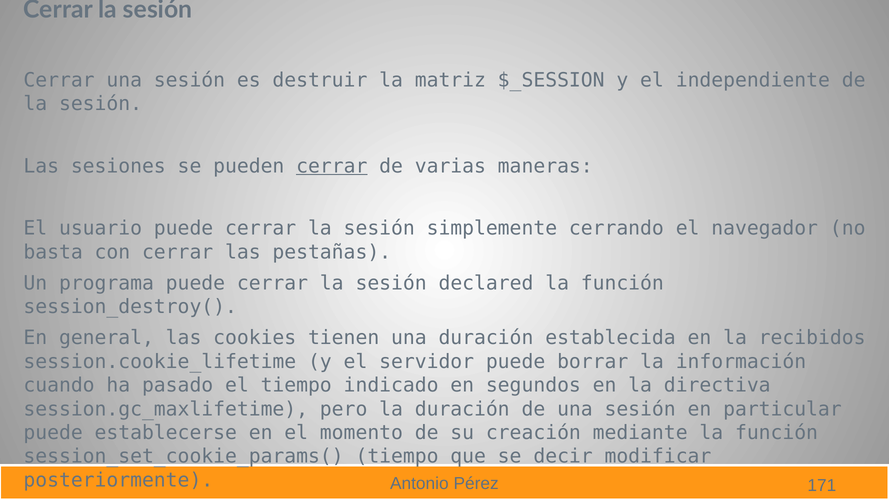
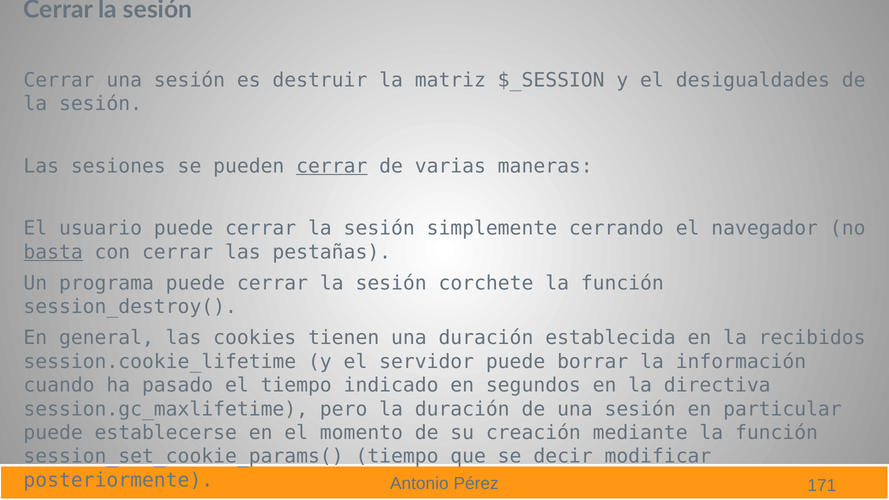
independiente: independiente -> desigualdades (753, 80)
basta underline: none -> present (53, 252)
declared: declared -> corchete (486, 283)
